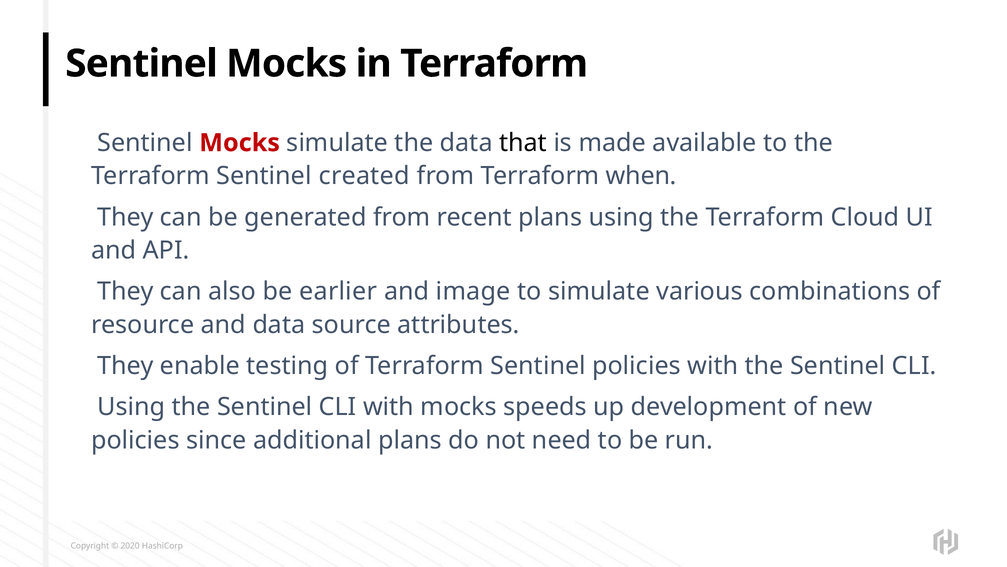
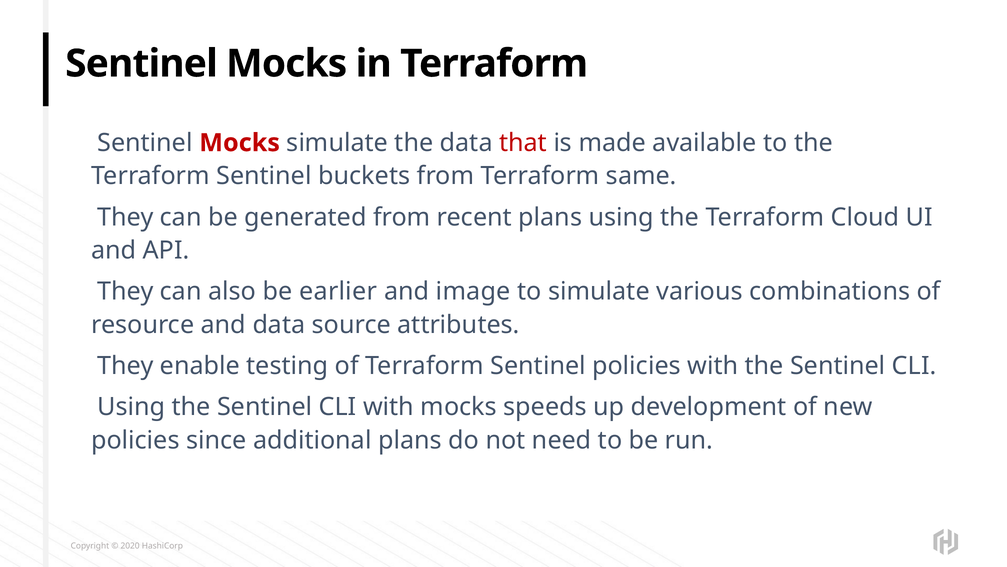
that colour: black -> red (523, 143)
created: created -> buckets (364, 176)
when: when -> same (641, 176)
